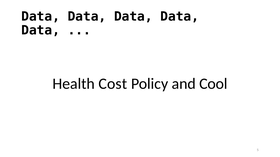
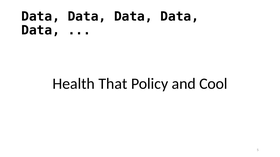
Cost: Cost -> That (113, 84)
